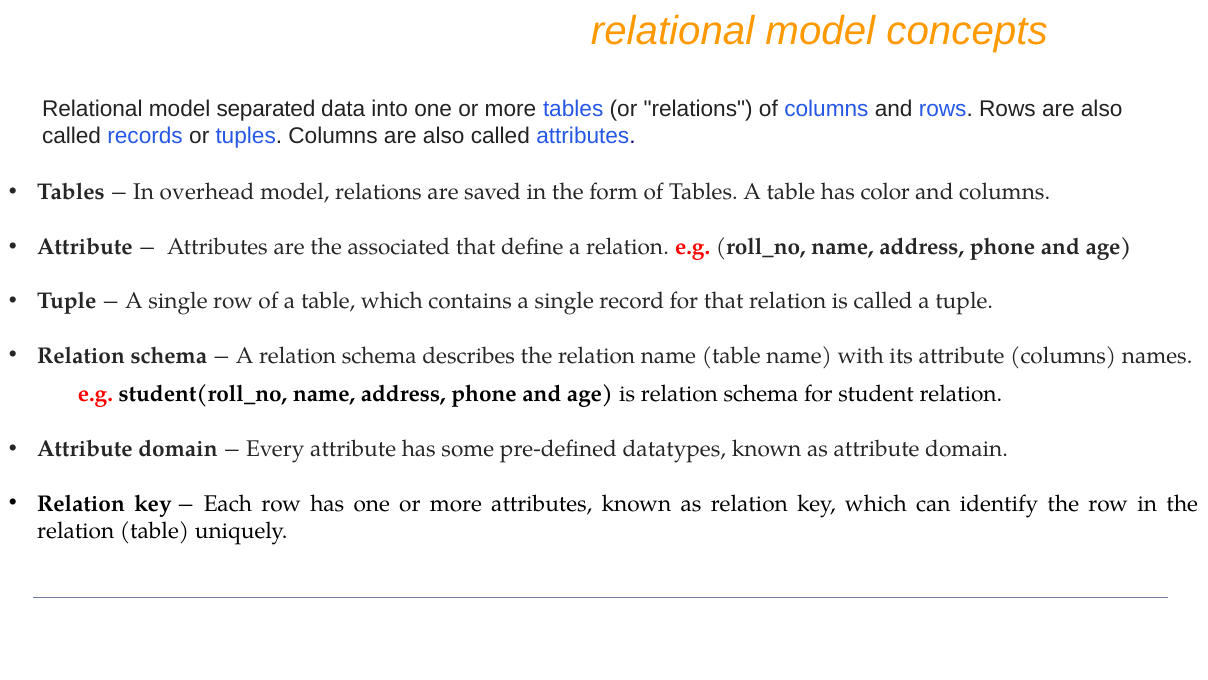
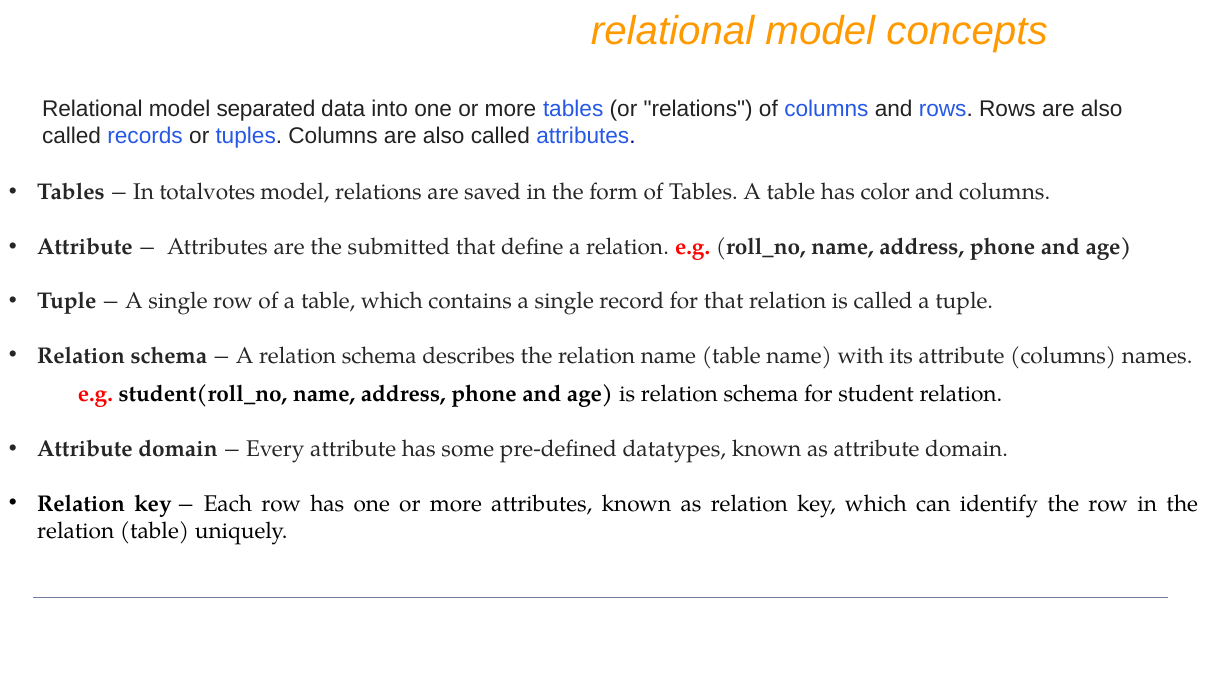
overhead: overhead -> totalvotes (207, 192)
associated: associated -> submitted (399, 247)
